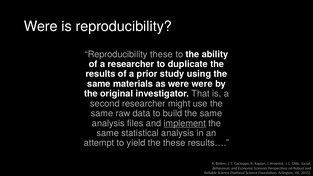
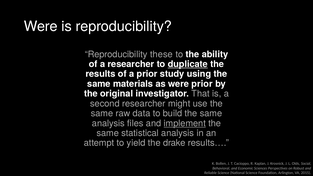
duplicate underline: none -> present (188, 64)
were were: were -> prior (202, 84)
the these: these -> drake (174, 143)
